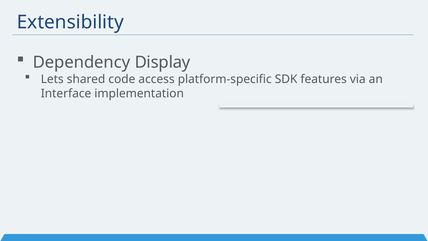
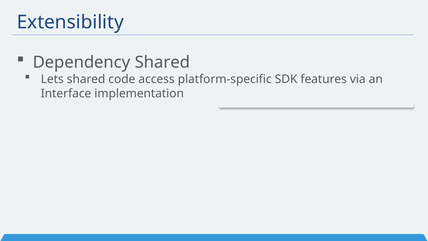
Dependency Display: Display -> Shared (162, 62)
